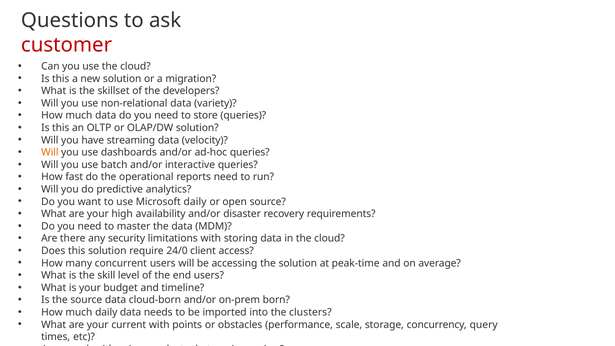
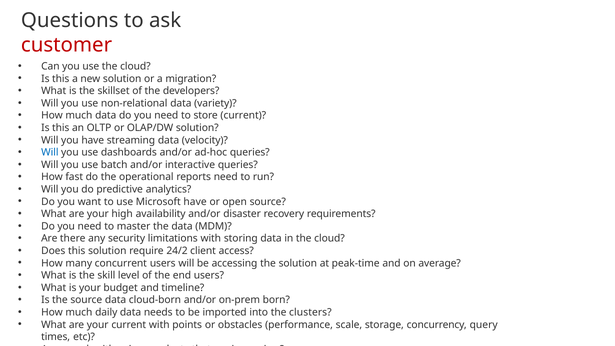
store queries: queries -> current (243, 116)
Will colour: orange -> blue (50, 152)
Microsoft daily: daily -> have (195, 202)
24/0: 24/0 -> 24/2 (177, 251)
